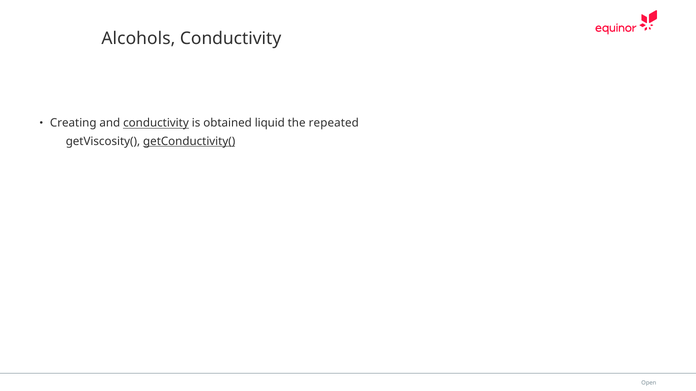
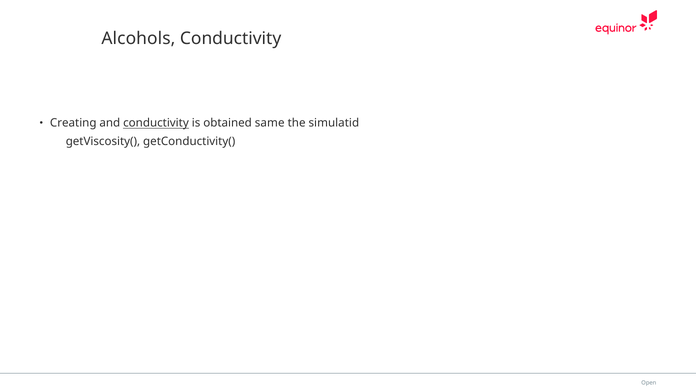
liquid: liquid -> same (270, 123)
repeated: repeated -> simulatid (334, 123)
getConductivity( underline: present -> none (189, 142)
